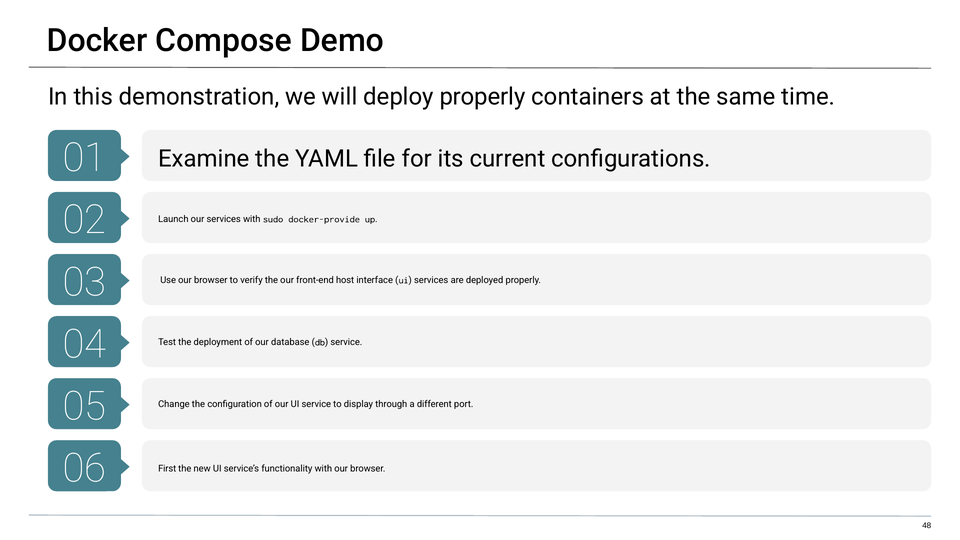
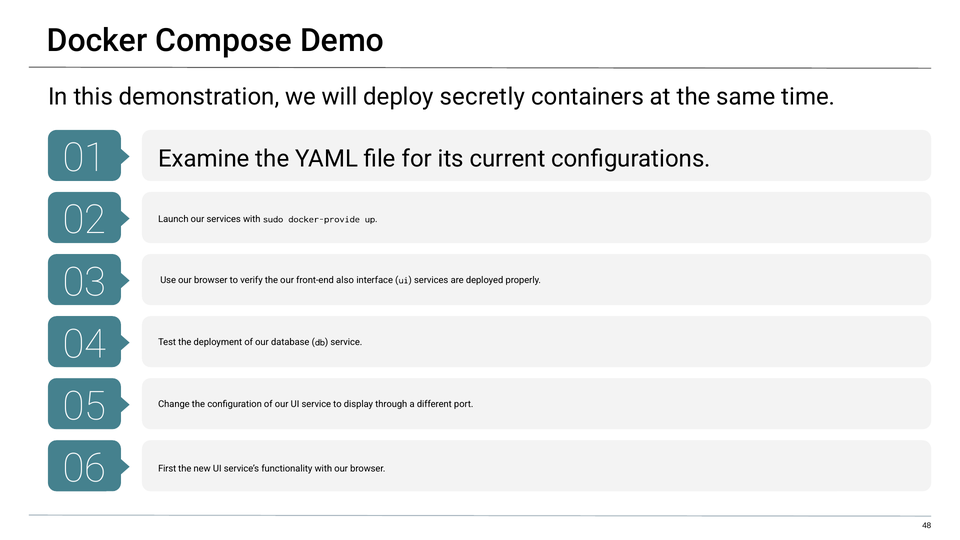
deploy properly: properly -> secretly (482, 97)
host: host -> also (345, 280)
